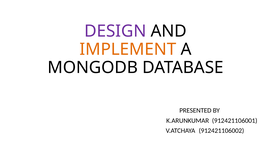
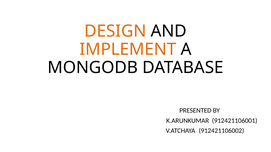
DESIGN colour: purple -> orange (115, 31)
